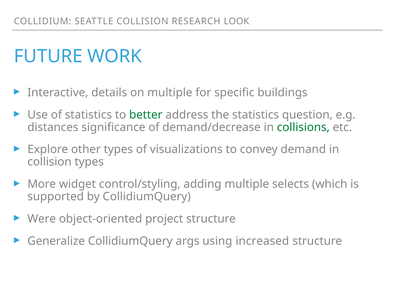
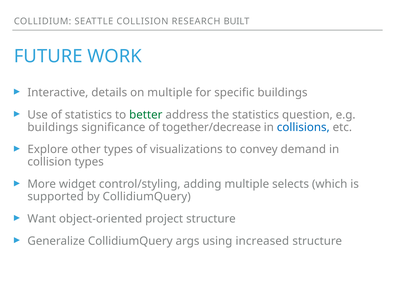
LOOK: LOOK -> BUILT (237, 21)
distances: distances -> buildings (53, 127)
demand/decrease: demand/decrease -> together/decrease (212, 127)
collisions colour: green -> blue (303, 127)
Were: Were -> Want (42, 219)
